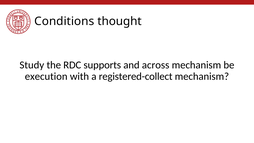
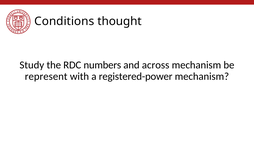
supports: supports -> numbers (102, 65)
execution: execution -> represent (46, 76)
registered-collect: registered-collect -> registered-power (136, 76)
